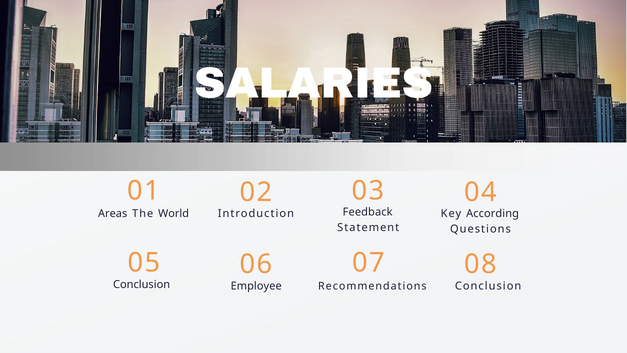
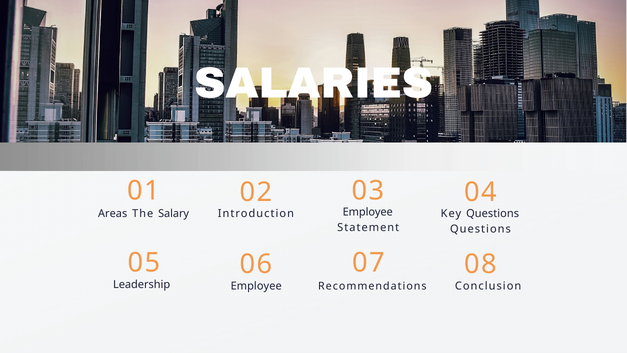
Feedback: Feedback -> Employee (368, 212)
World: World -> Salary (174, 213)
Key According: According -> Questions (493, 214)
Conclusion: Conclusion -> Leadership (142, 284)
